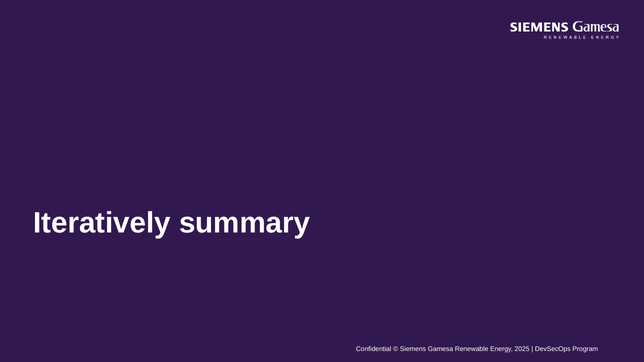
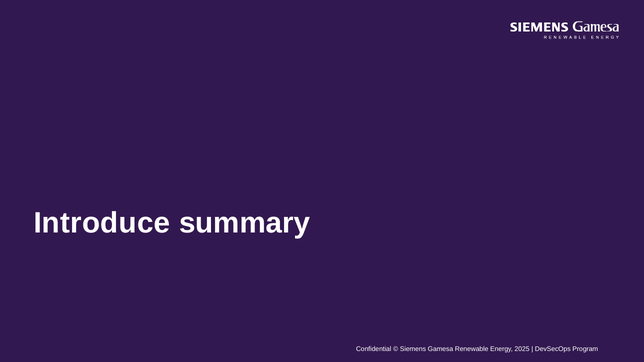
Iteratively: Iteratively -> Introduce (102, 223)
